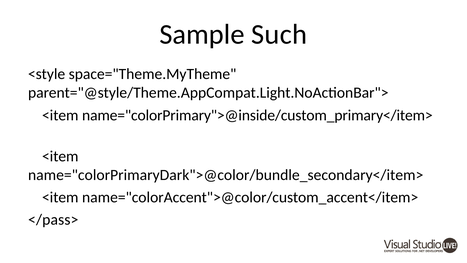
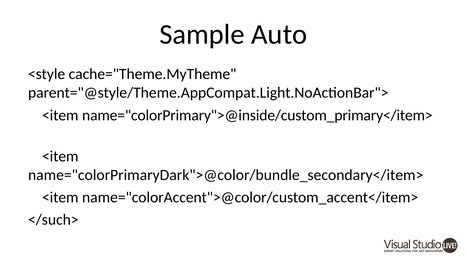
Such: Such -> Auto (279, 34)
space="Theme.MyTheme: space="Theme.MyTheme -> cache="Theme.MyTheme (153, 74)
</pass>: </pass> -> </such> (53, 219)
